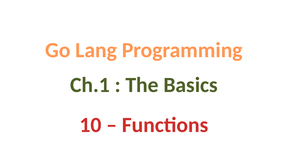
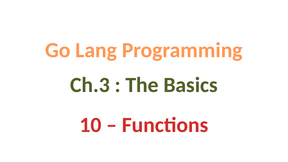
Ch.1: Ch.1 -> Ch.3 (90, 85)
